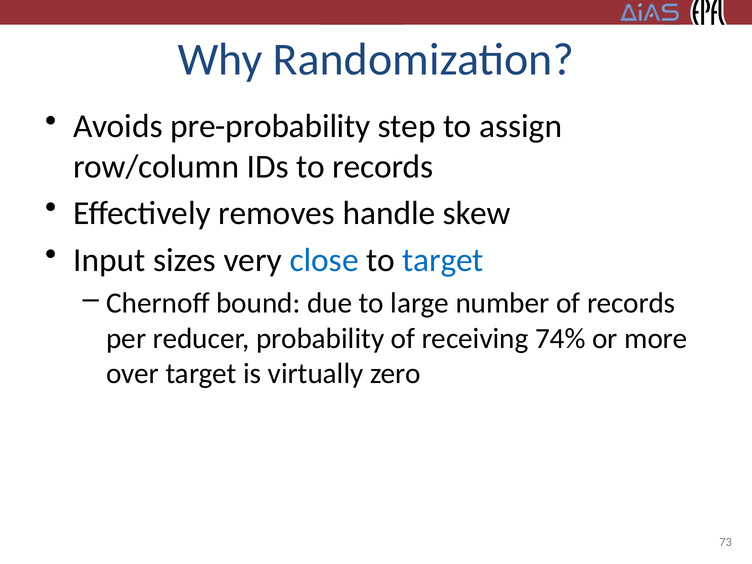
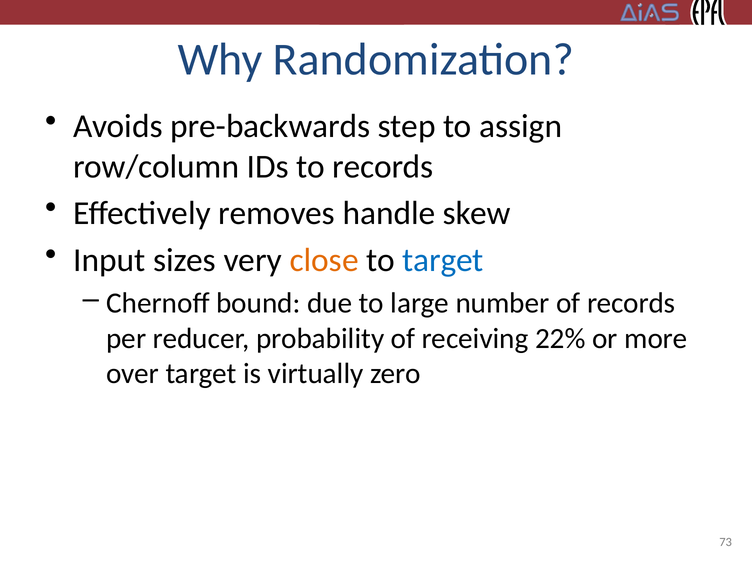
pre-probability: pre-probability -> pre-backwards (270, 126)
close colour: blue -> orange (324, 260)
74%: 74% -> 22% (560, 338)
